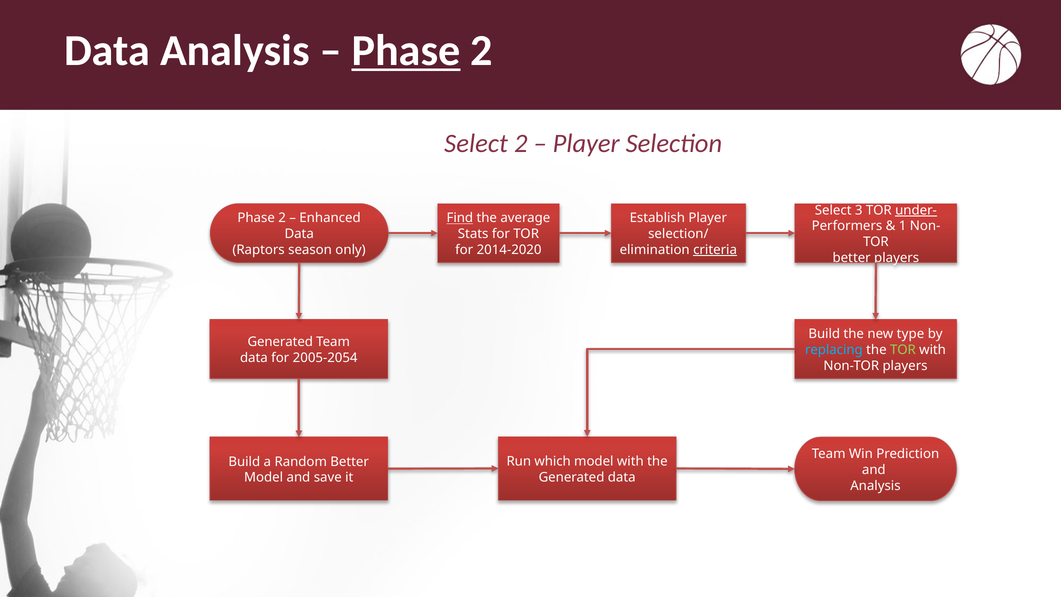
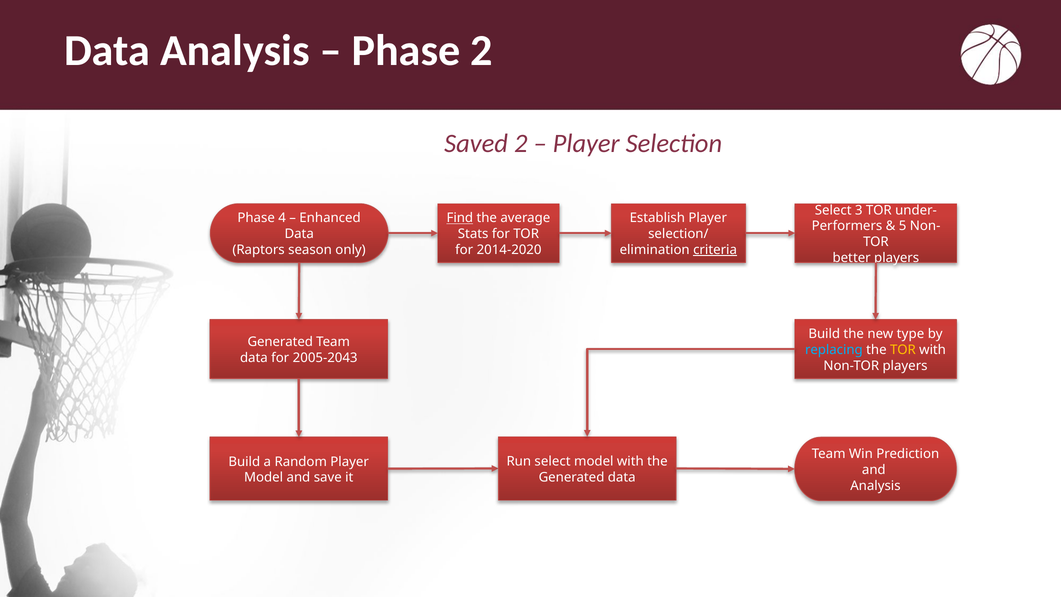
Phase underline: present -> none (406, 51)
Select: Select -> Saved (476, 144)
under- underline: present -> none (916, 210)
2: 2 -> 4 (282, 218)
1: 1 -> 5 (903, 226)
TOR colour: light green -> yellow (903, 350)
2005-2054: 2005-2054 -> 2005-2043 (325, 358)
Run which: which -> select (553, 461)
Random Better: Better -> Player (350, 462)
